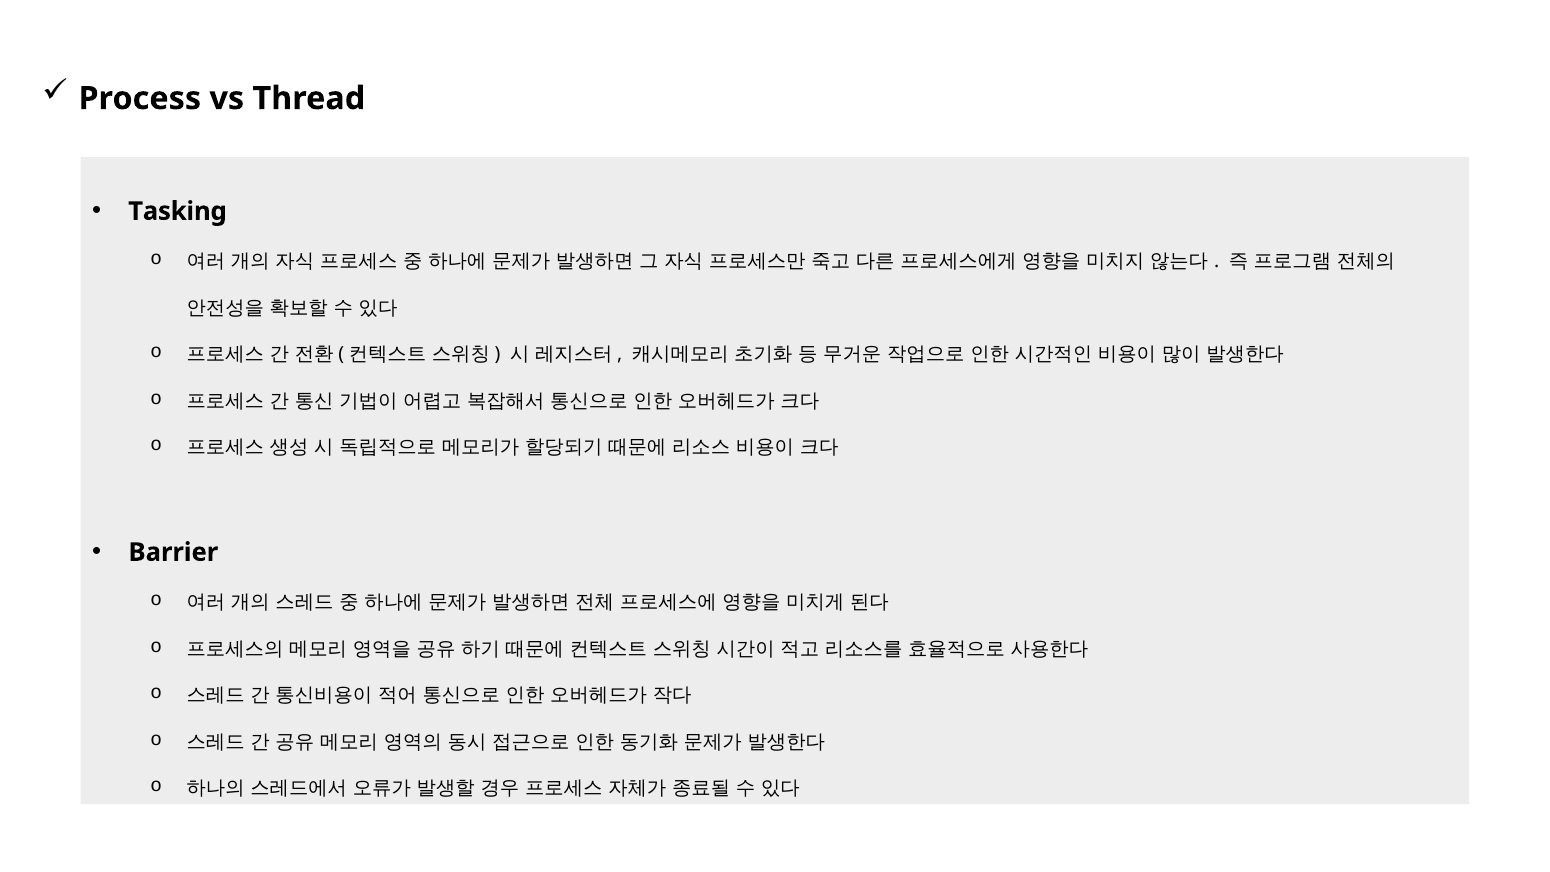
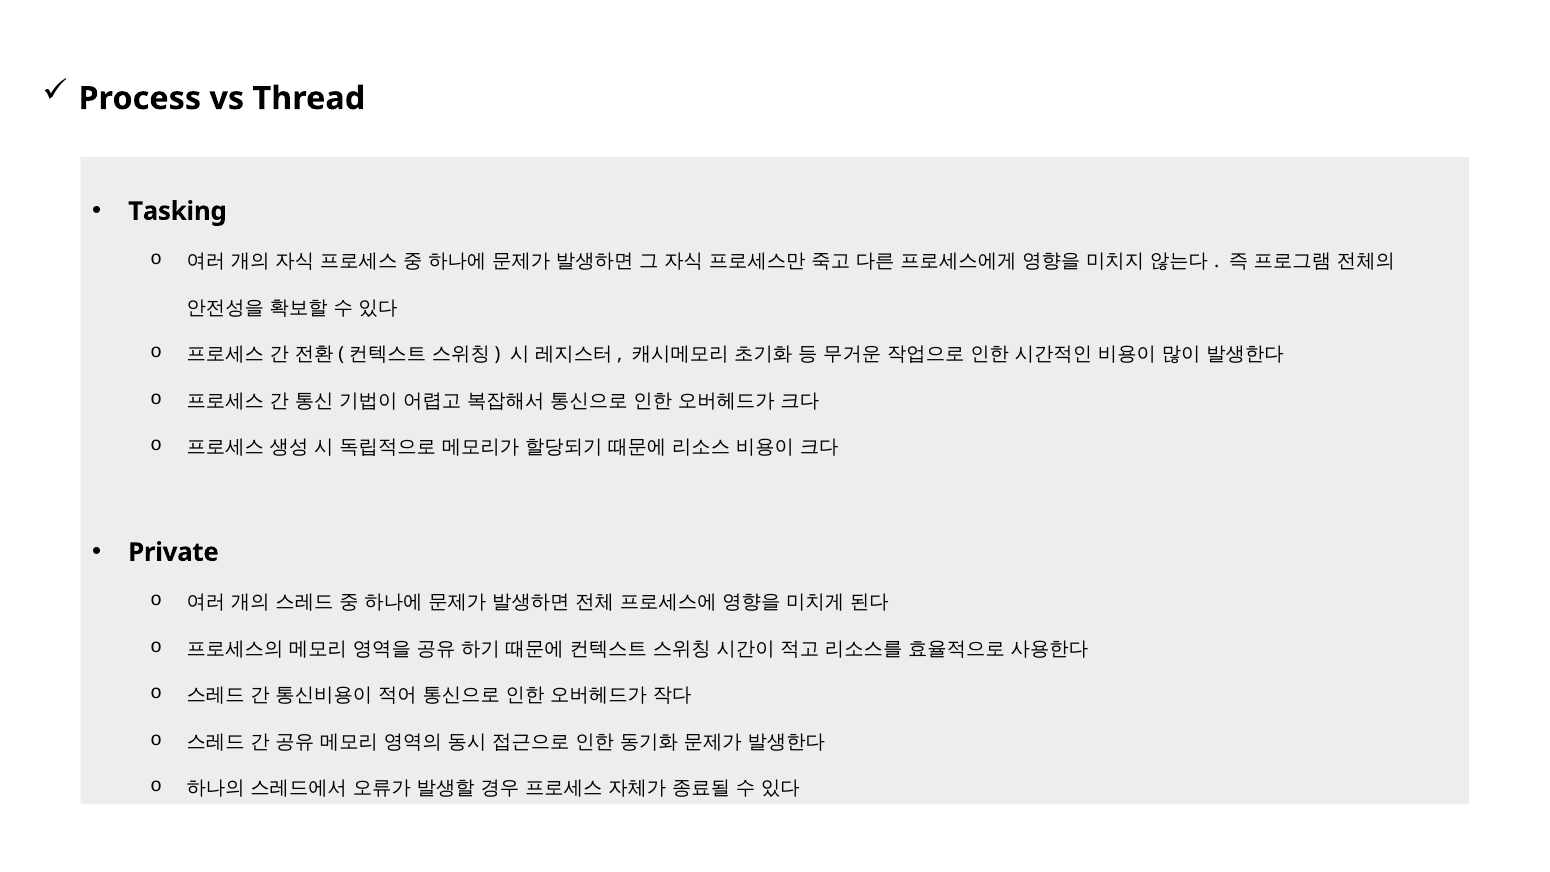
Barrier: Barrier -> Private (173, 552)
